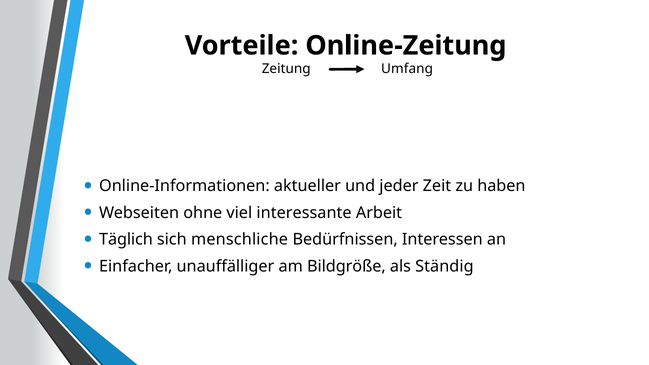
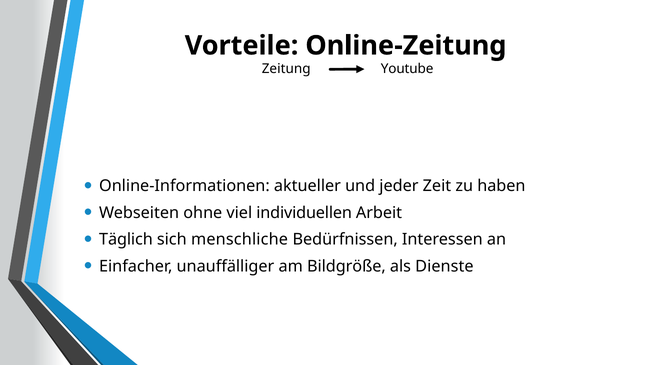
Umfang: Umfang -> Youtube (407, 69)
interessante: interessante -> individuellen (304, 213)
Ständig: Ständig -> Dienste (444, 266)
